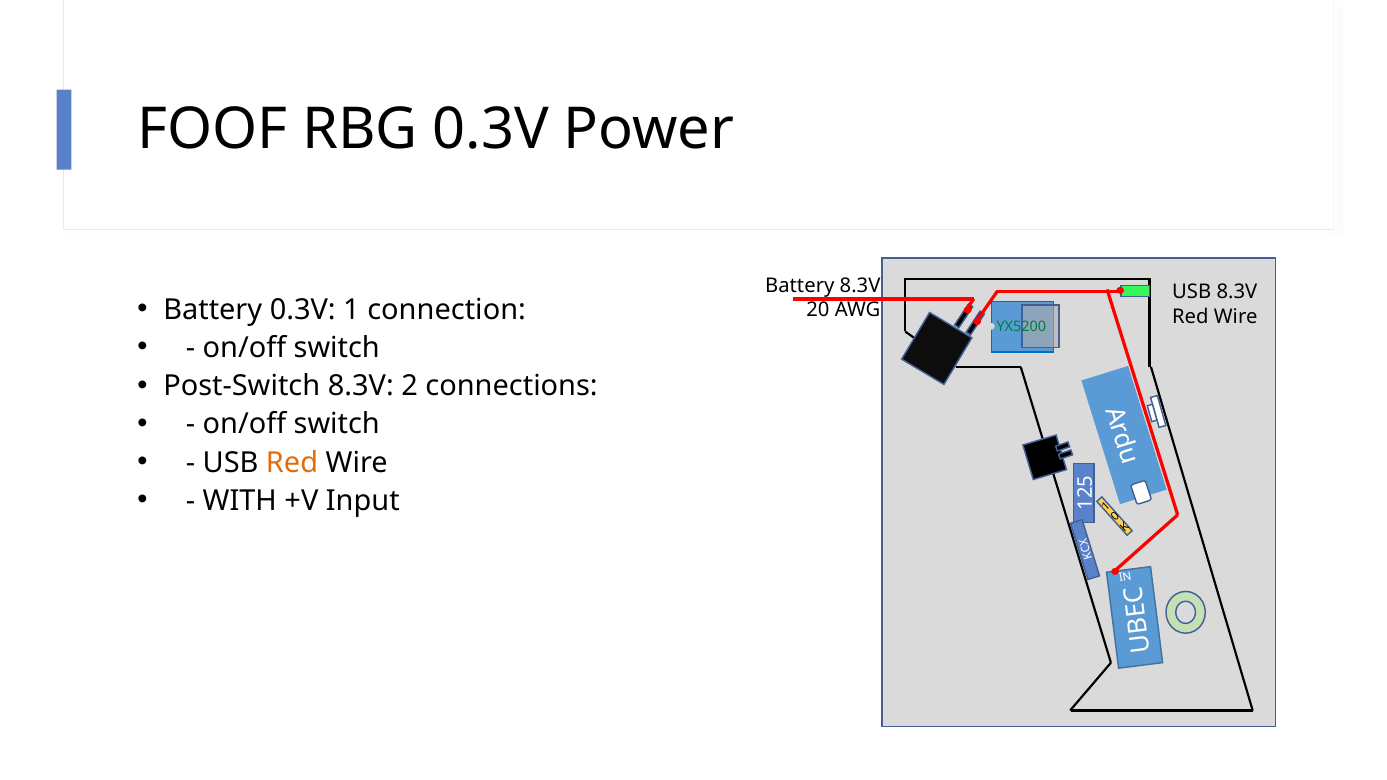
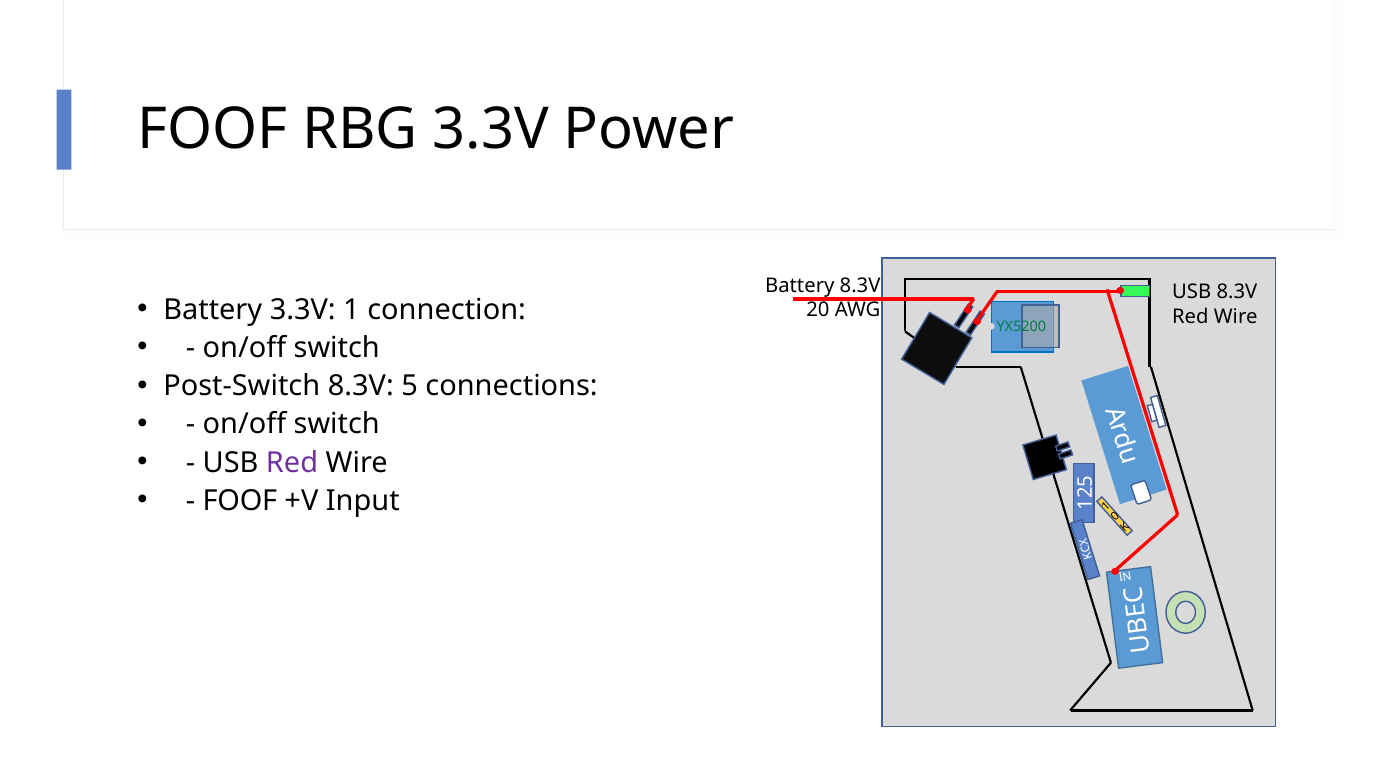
RBG 0.3V: 0.3V -> 3.3V (491, 129)
Battery 0.3V: 0.3V -> 3.3V (303, 310)
8.3V 2: 2 -> 5 (410, 386)
Red colour: orange -> purple (292, 463)
WITH: WITH -> FOOF (240, 501)
